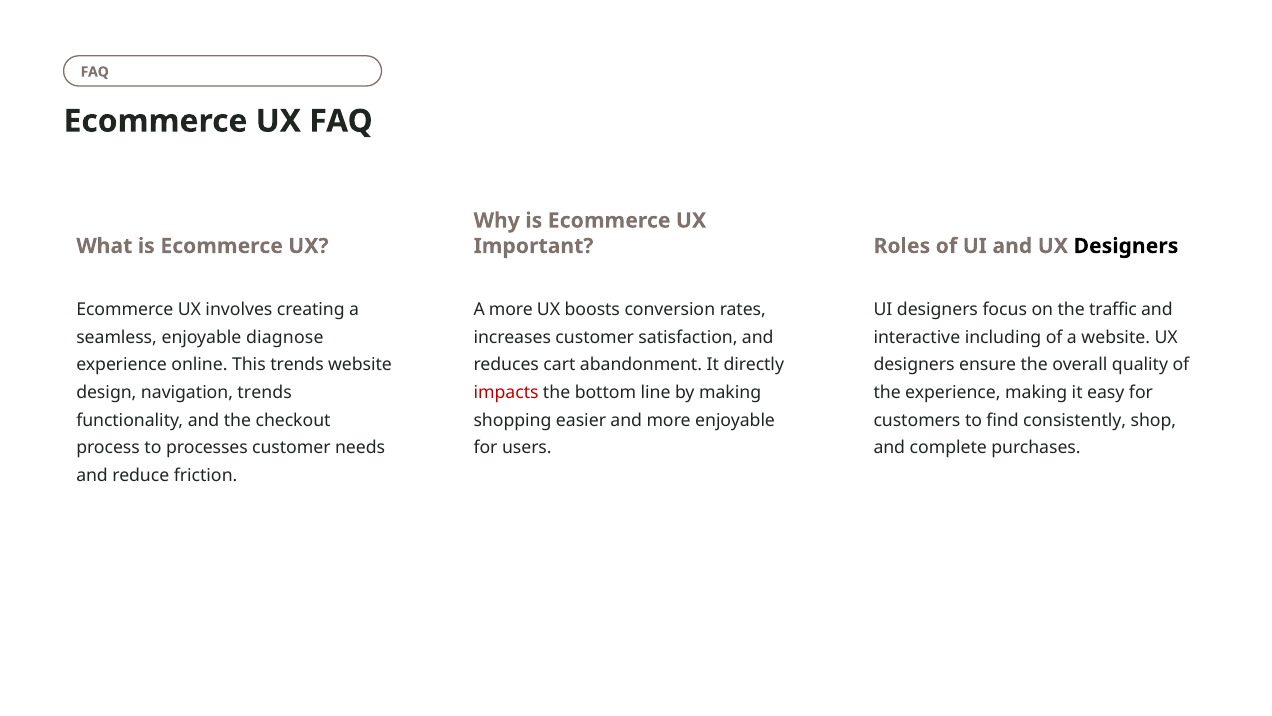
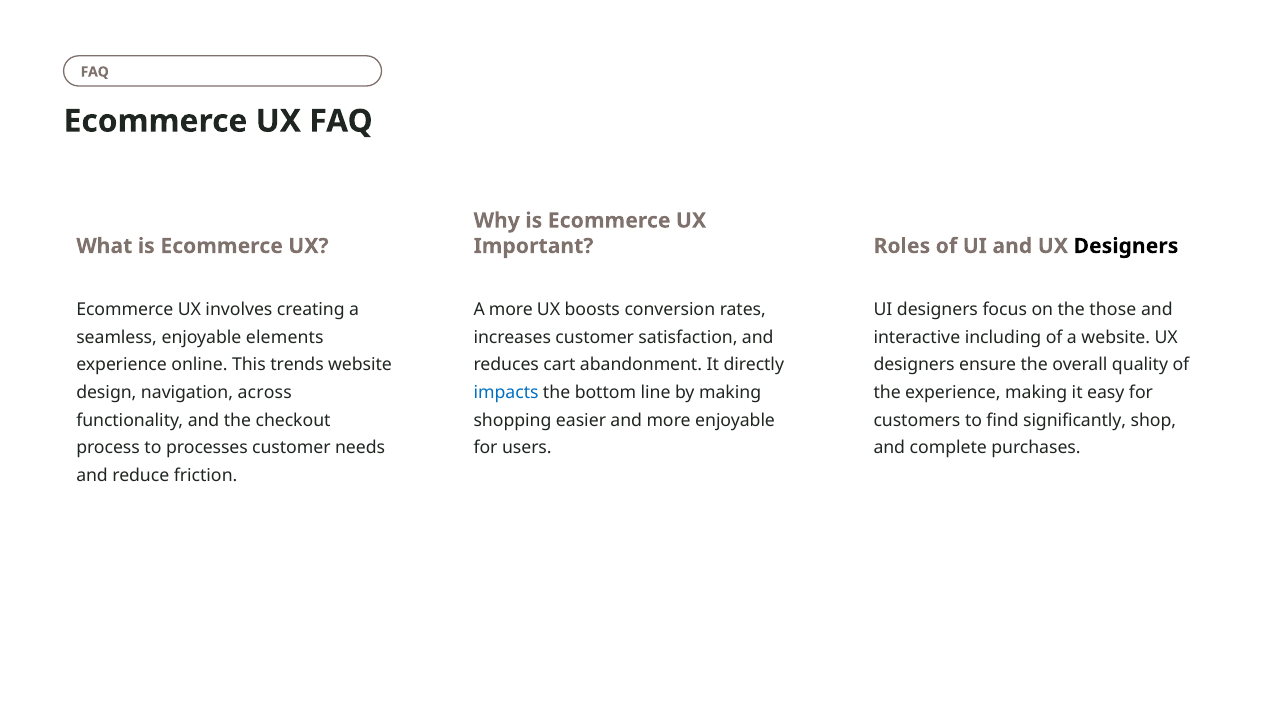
traffic: traffic -> those (1113, 310)
diagnose: diagnose -> elements (285, 337)
navigation trends: trends -> across (265, 392)
impacts colour: red -> blue (506, 392)
consistently: consistently -> significantly (1075, 420)
